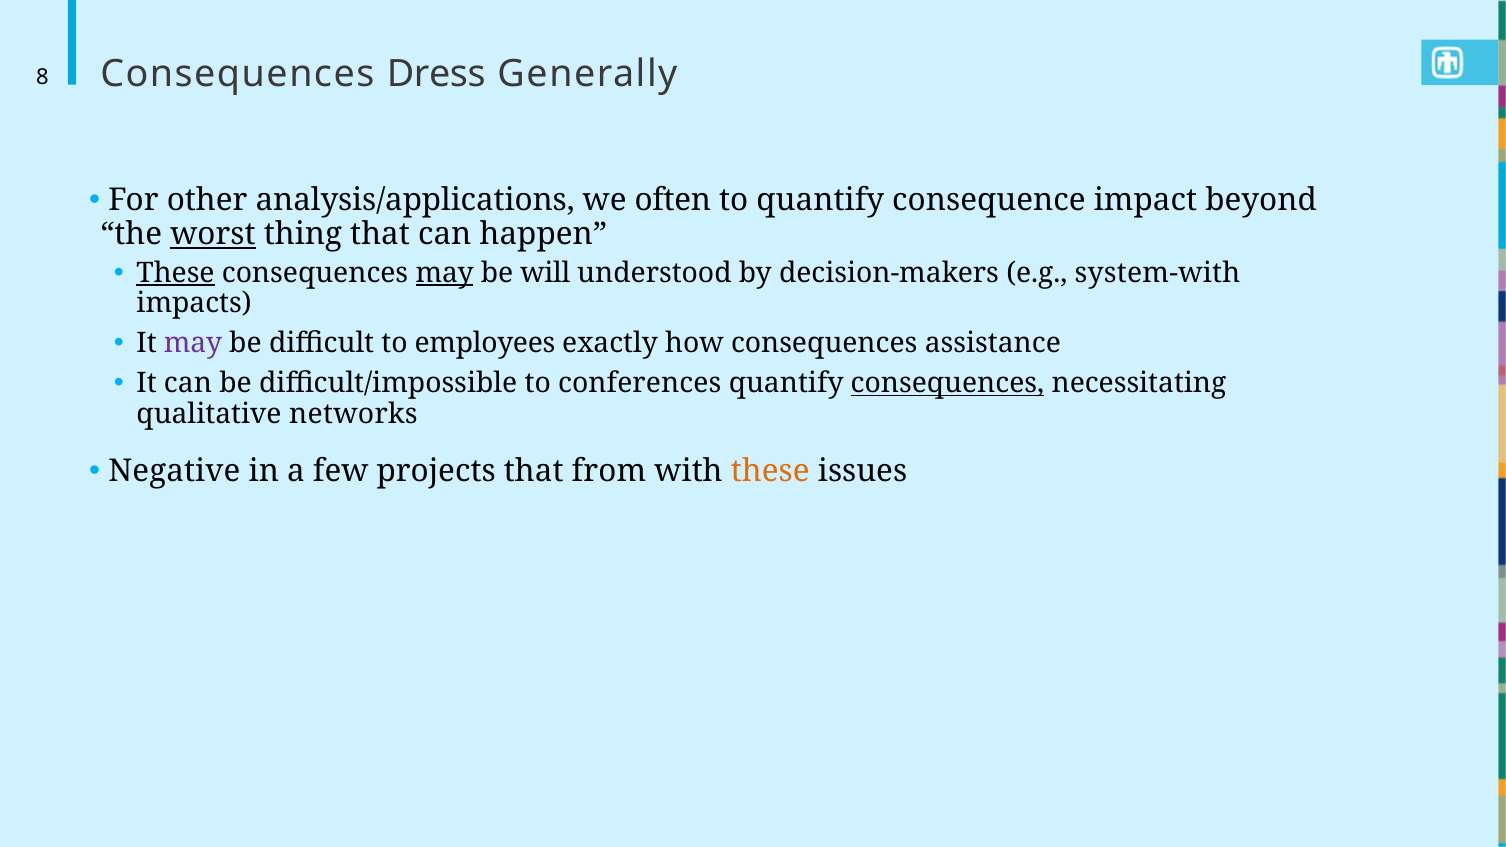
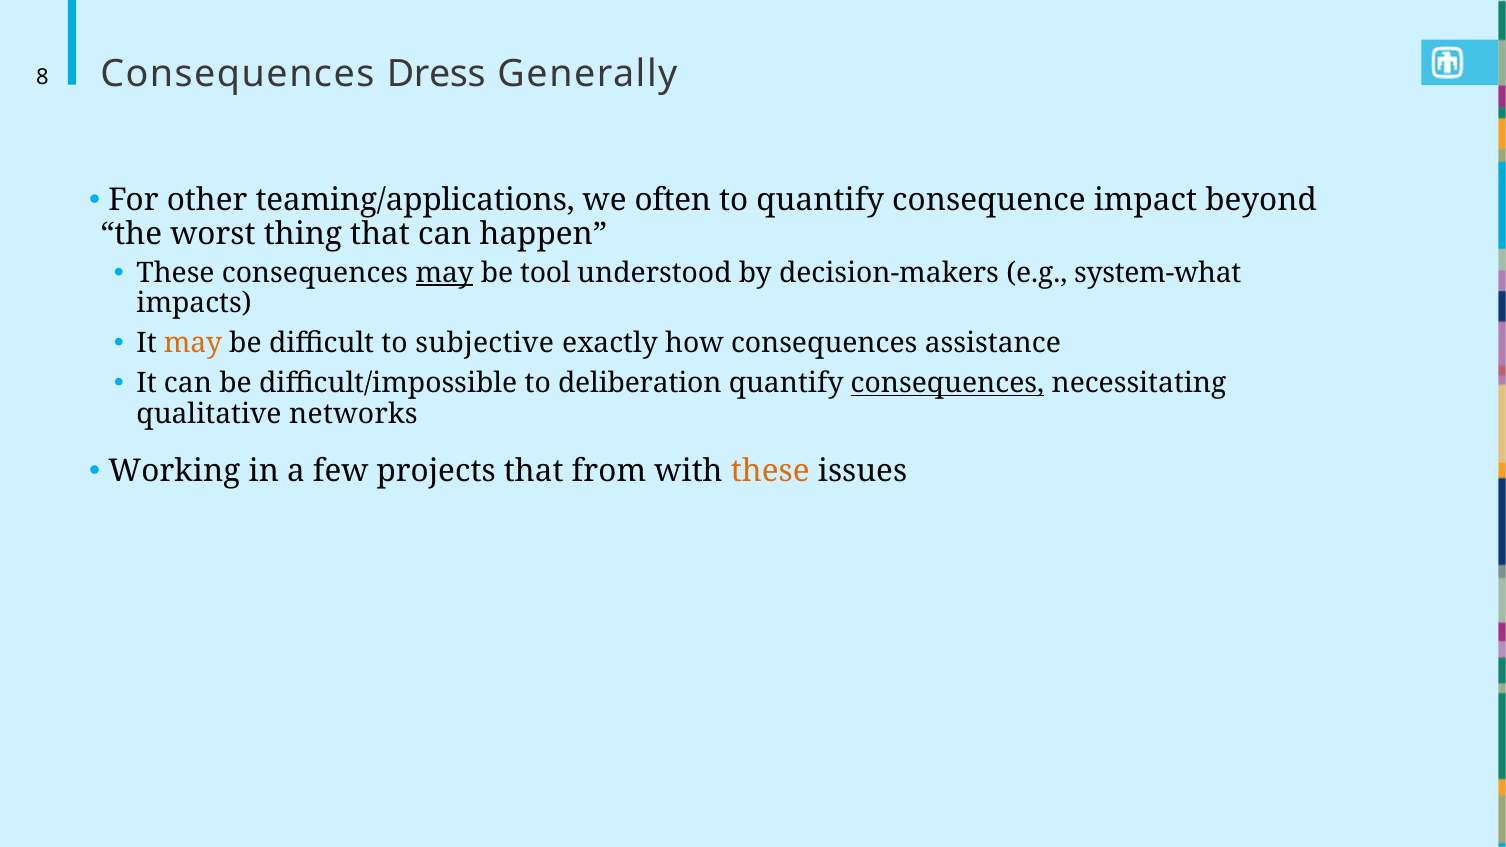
analysis/applications: analysis/applications -> teaming/applications (415, 201)
worst underline: present -> none (213, 234)
These underline: present -> none (176, 273)
will: will -> tool (545, 273)
system-with: system-with -> system-what (1158, 273)
may colour: purple -> orange (193, 343)
employees: employees -> subjective (485, 343)
conferences: conferences -> deliberation (640, 383)
Negative: Negative -> Working (174, 471)
